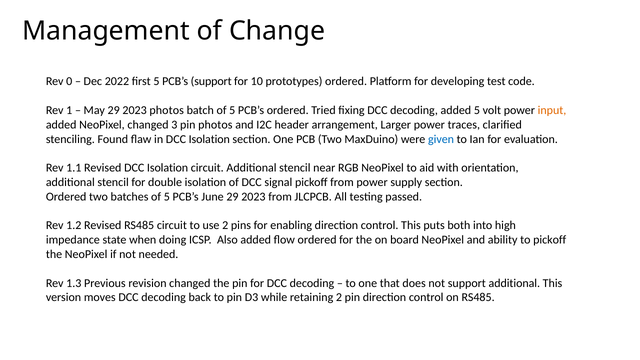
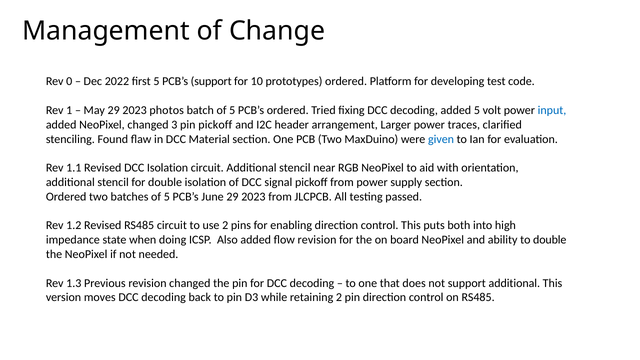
input colour: orange -> blue (552, 110)
pin photos: photos -> pickoff (215, 125)
in DCC Isolation: Isolation -> Material (209, 139)
flow ordered: ordered -> revision (317, 240)
to pickoff: pickoff -> double (550, 240)
